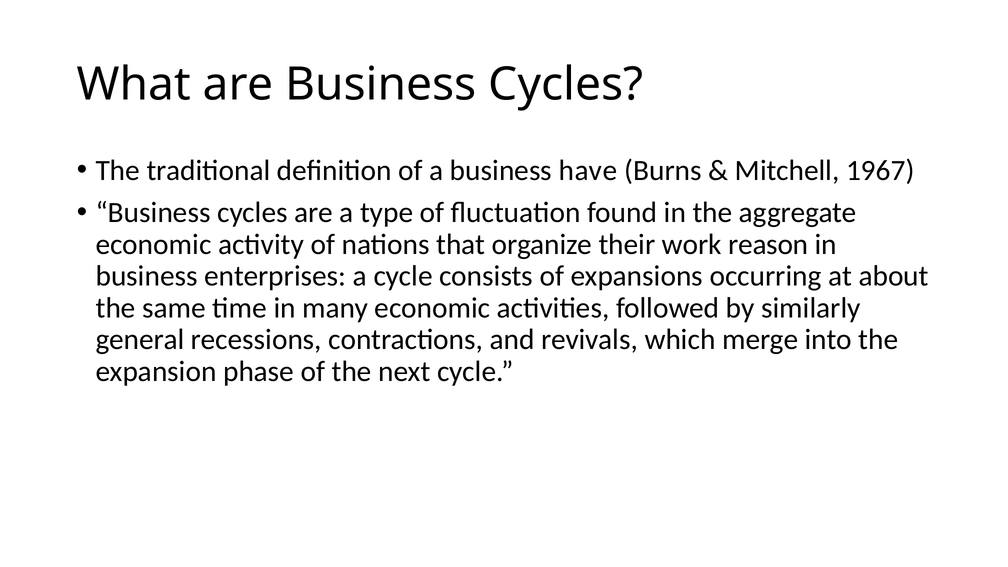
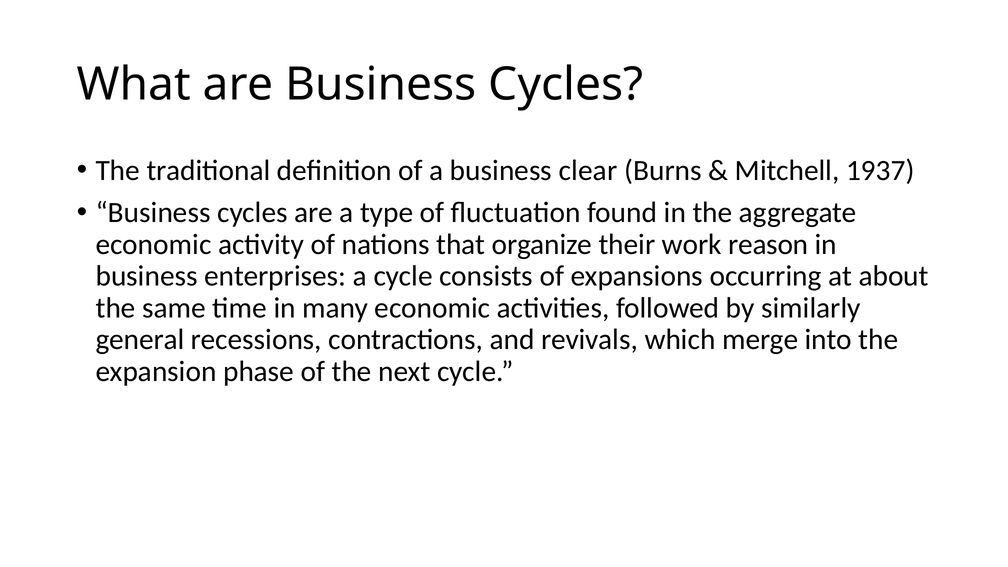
have: have -> clear (588, 170)
1967: 1967 -> 1937 (880, 170)
